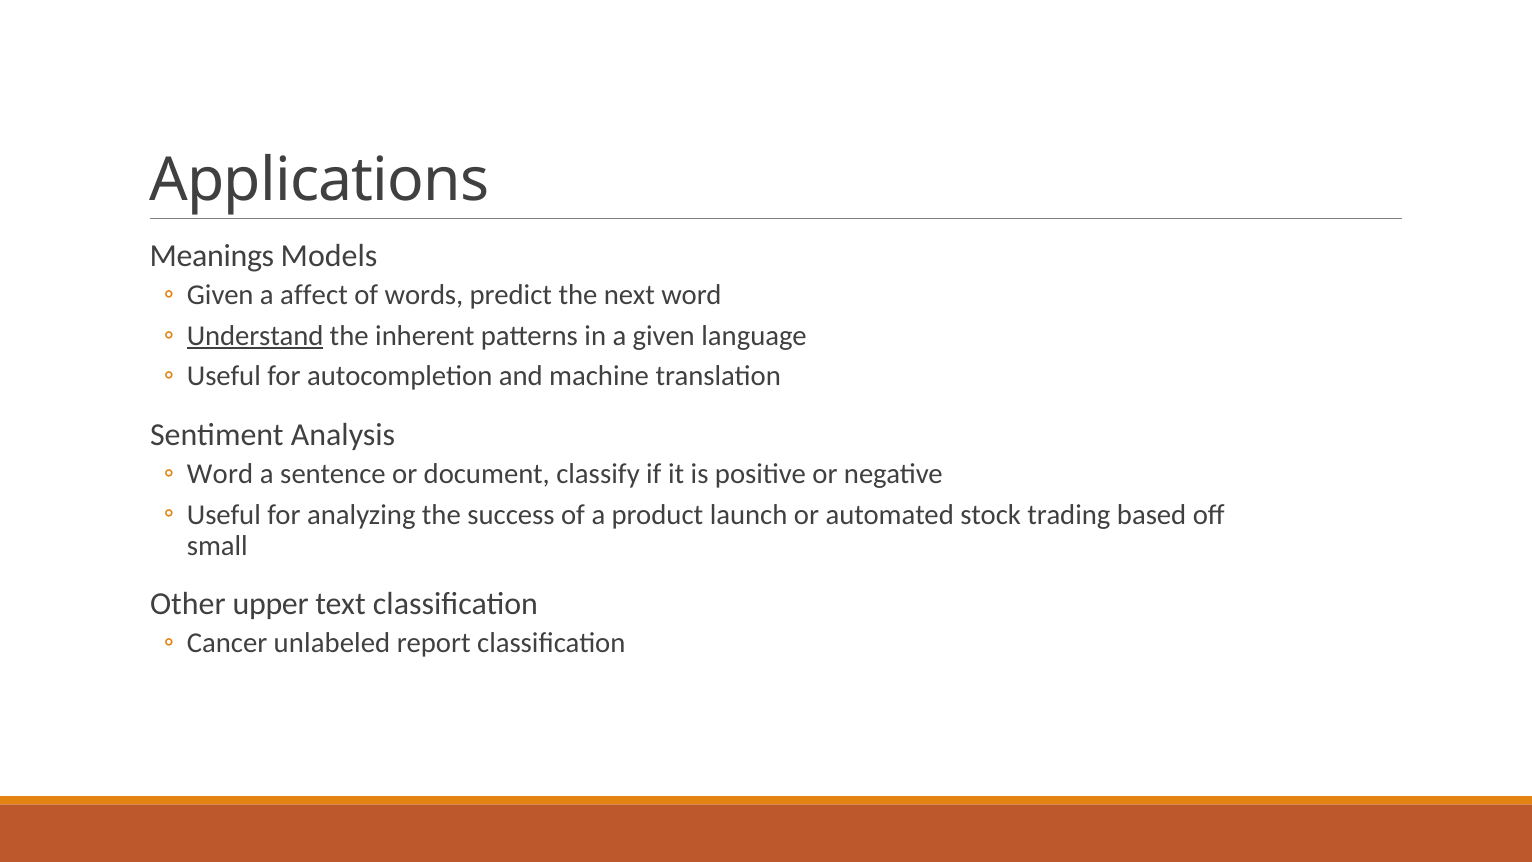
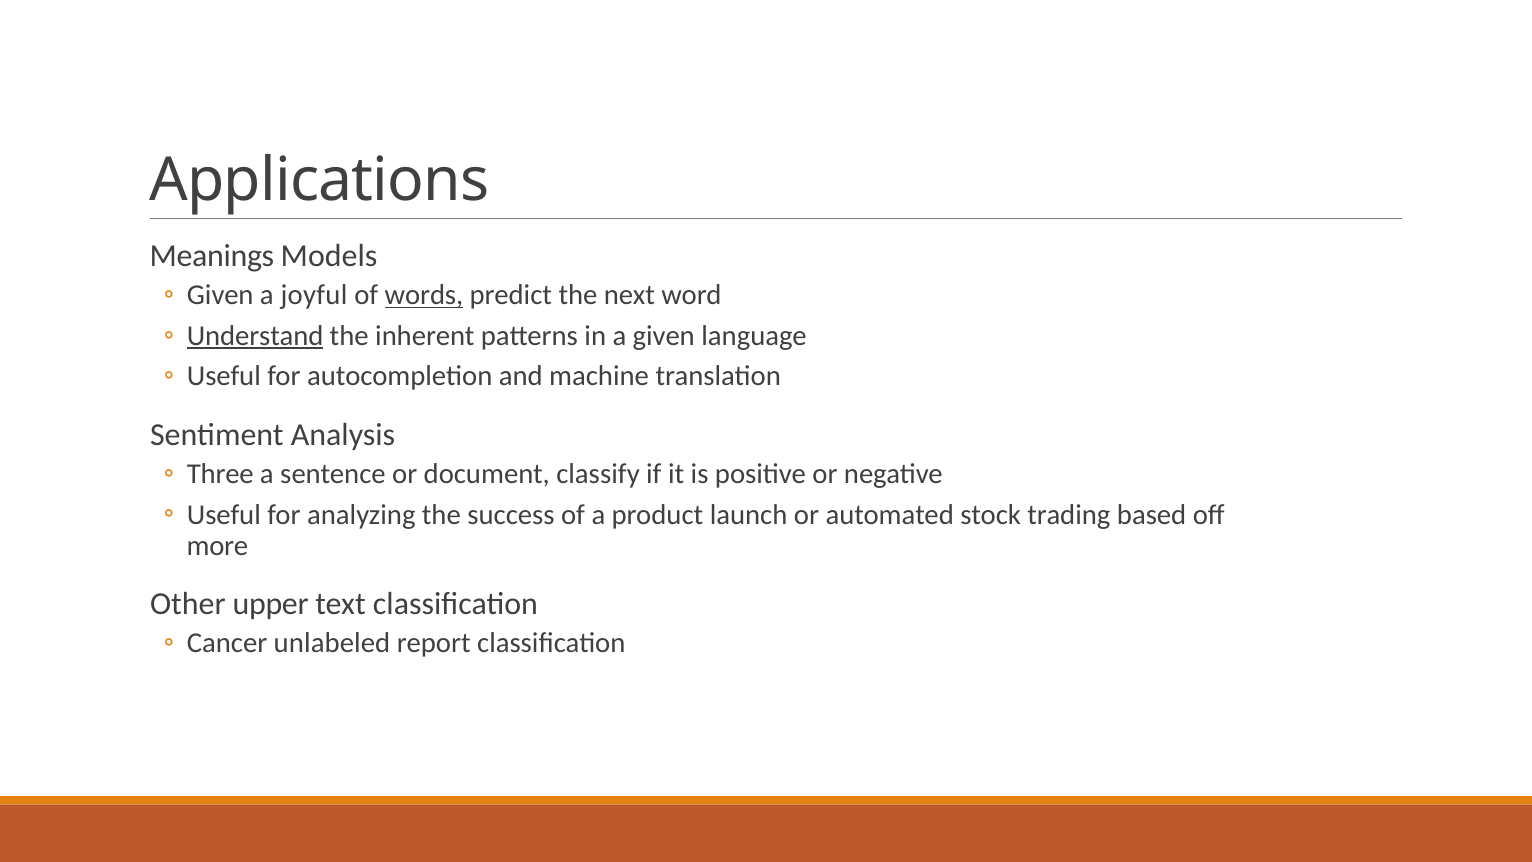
affect: affect -> joyful (314, 295)
words underline: none -> present (424, 295)
Word: Word -> Three (220, 474)
small: small -> more (217, 546)
